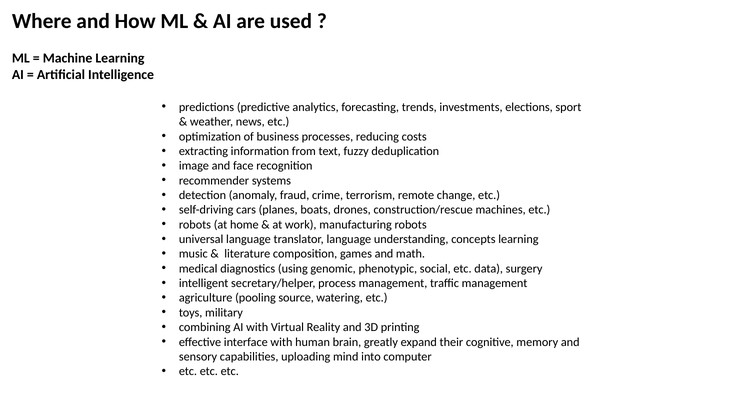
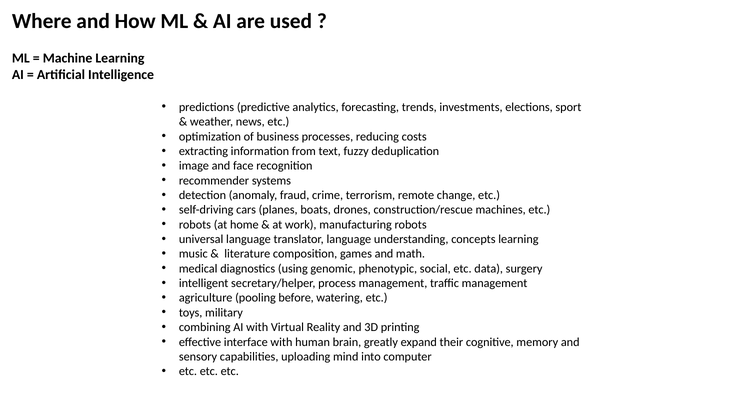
source: source -> before (296, 298)
